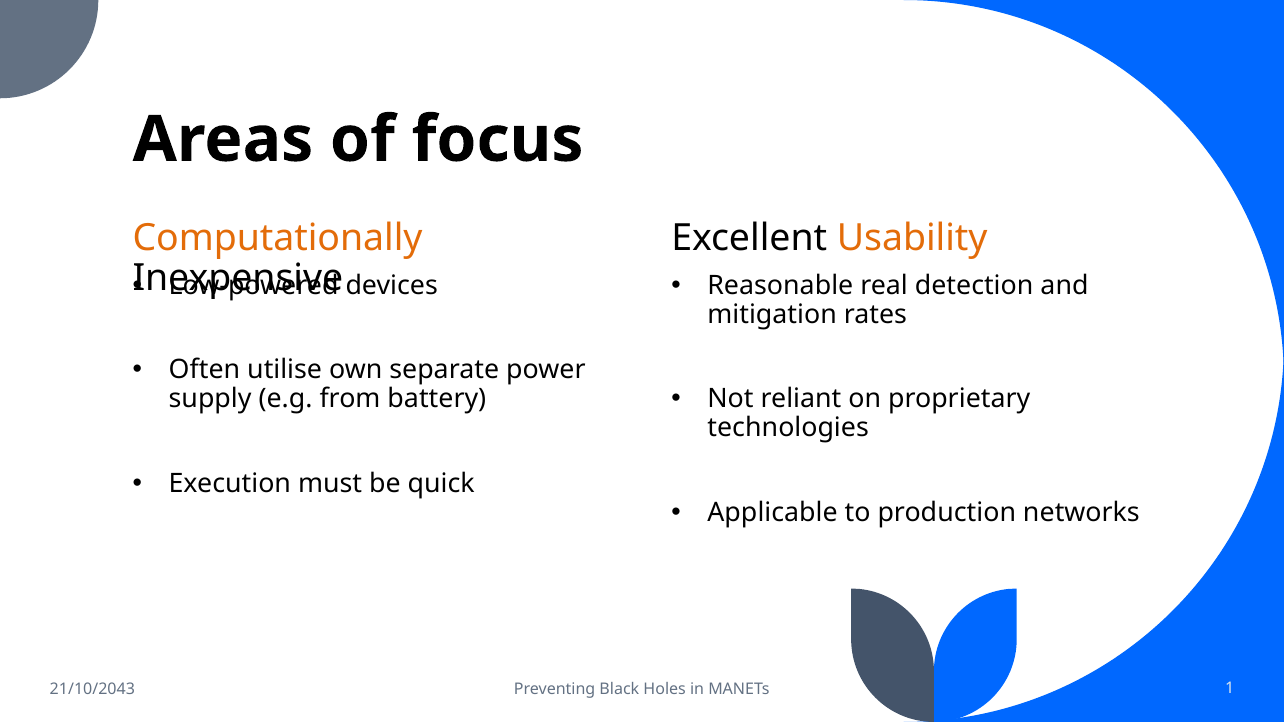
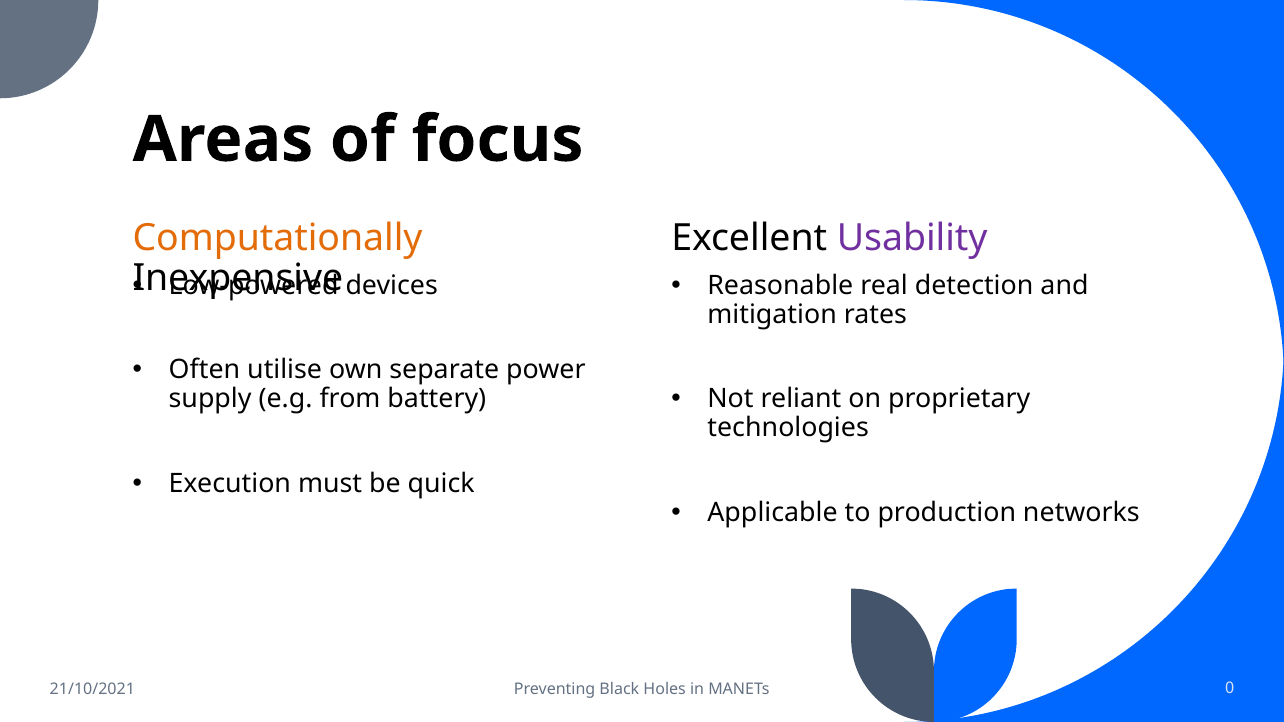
Usability colour: orange -> purple (912, 238)
21/10/2043: 21/10/2043 -> 21/10/2021 (92, 690)
1: 1 -> 0 (1230, 688)
